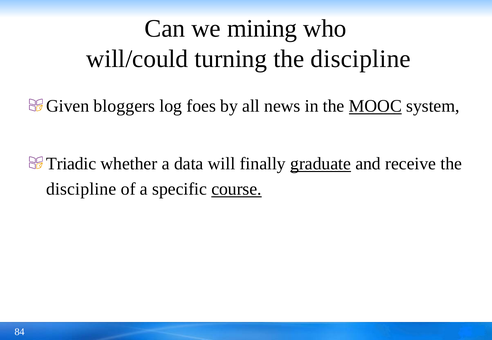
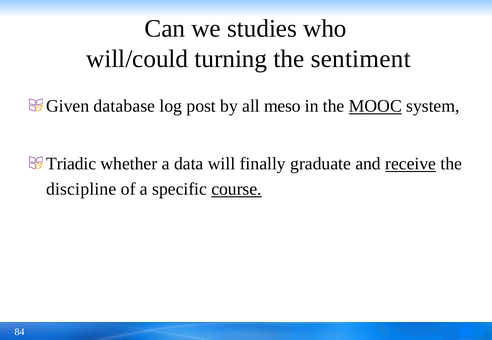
mining: mining -> studies (262, 29)
discipline: discipline -> sentiment (361, 59)
bloggers: bloggers -> database (124, 106)
foes: foes -> post (201, 106)
news: news -> meso (282, 106)
graduate underline: present -> none (321, 164)
receive underline: none -> present (411, 164)
